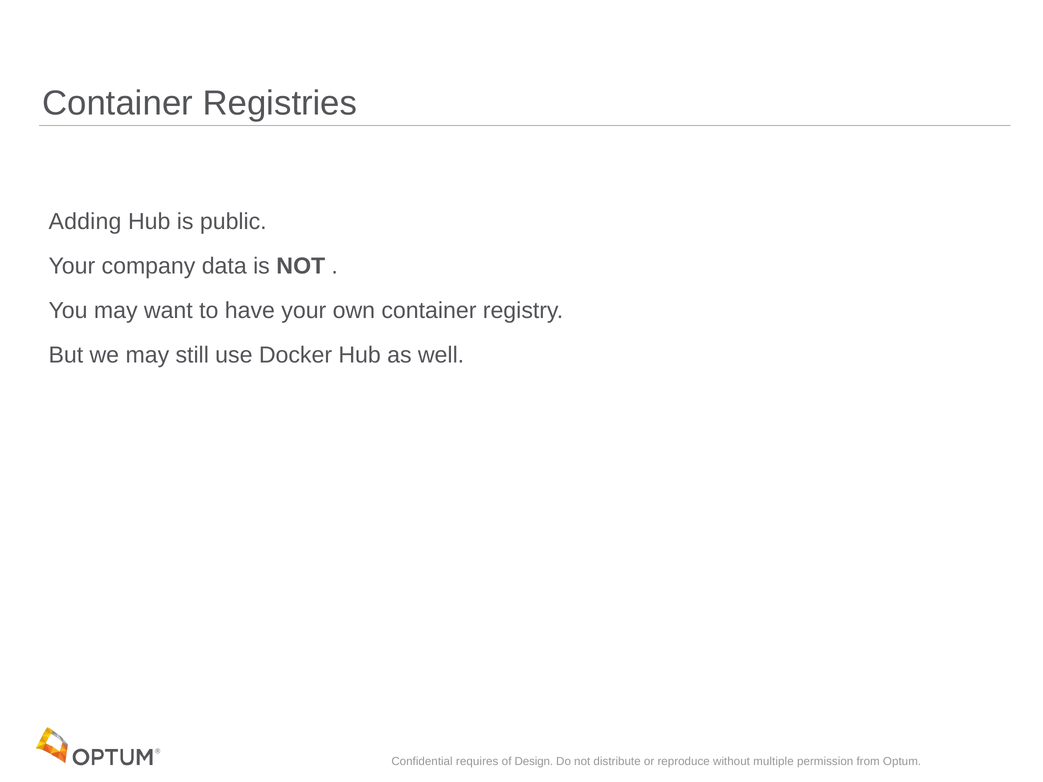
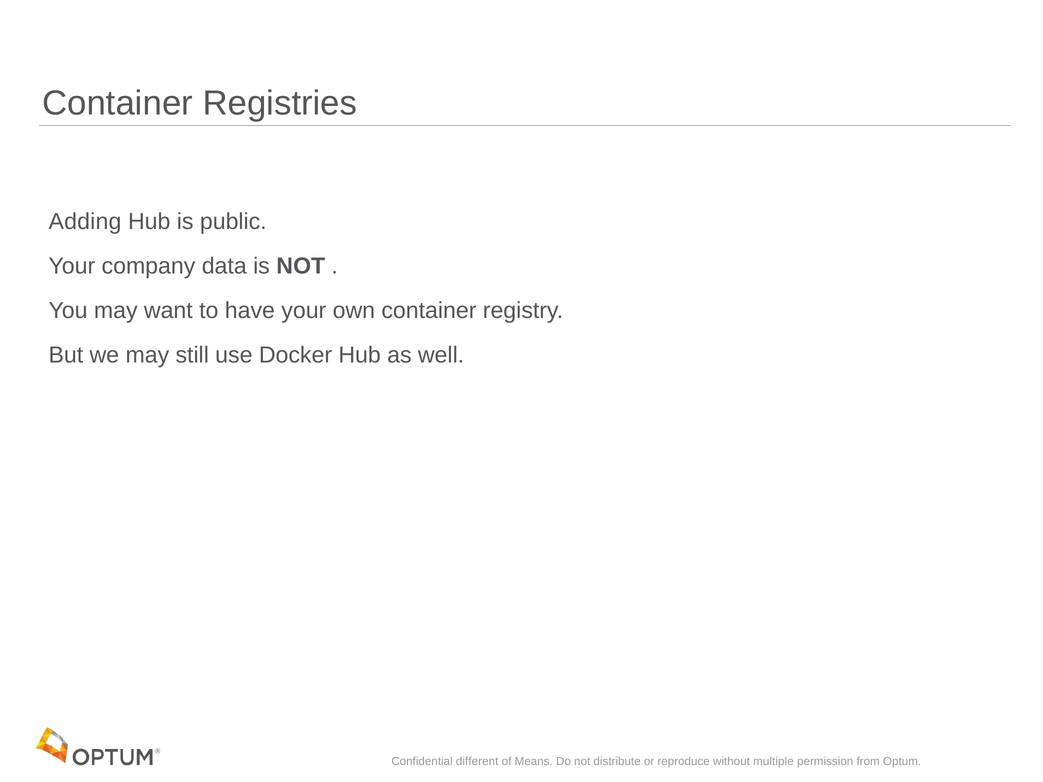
requires: requires -> different (477, 762)
Design: Design -> Means (534, 762)
